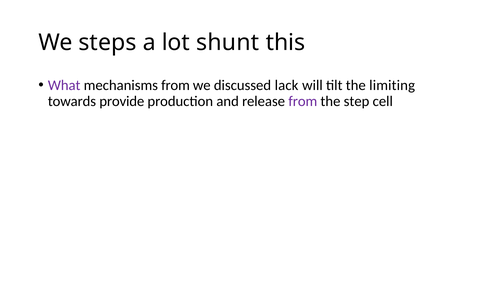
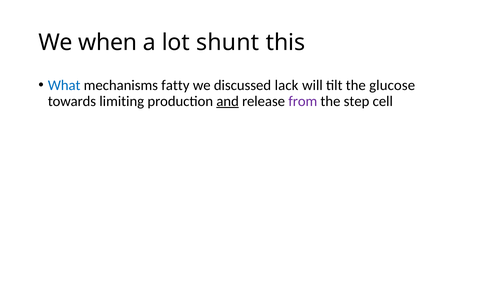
steps: steps -> when (108, 42)
What colour: purple -> blue (64, 85)
mechanisms from: from -> fatty (175, 85)
limiting: limiting -> glucose (392, 85)
provide: provide -> limiting (122, 101)
and underline: none -> present (228, 101)
